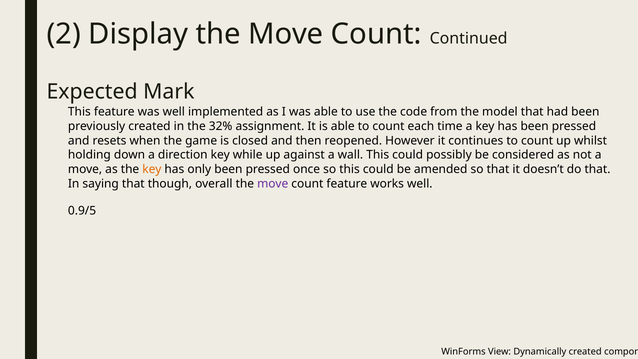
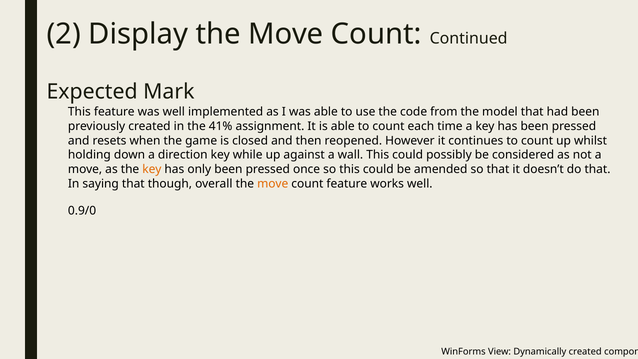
32%: 32% -> 41% (221, 126)
move colour: purple -> orange (273, 184)
0.9/5: 0.9/5 -> 0.9/0 (82, 211)
